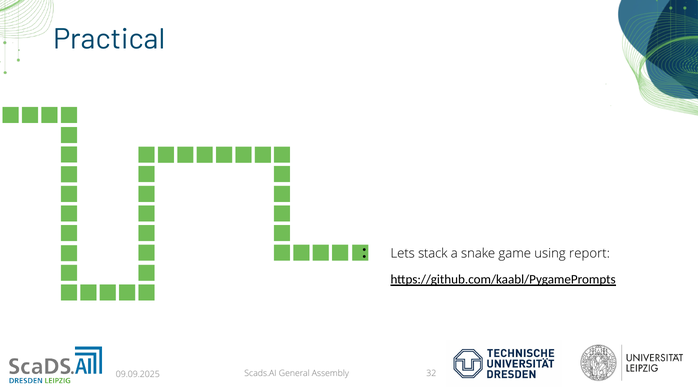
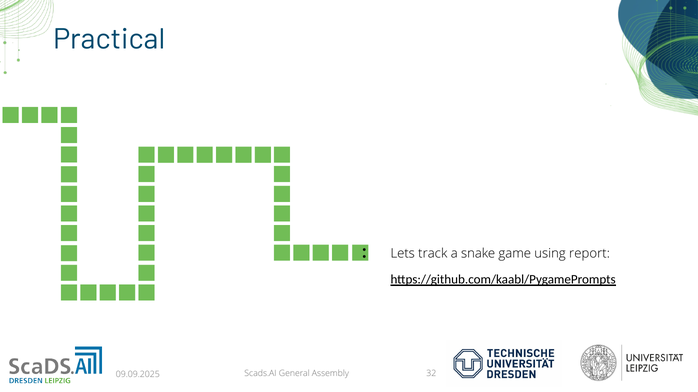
stack: stack -> track (433, 254)
